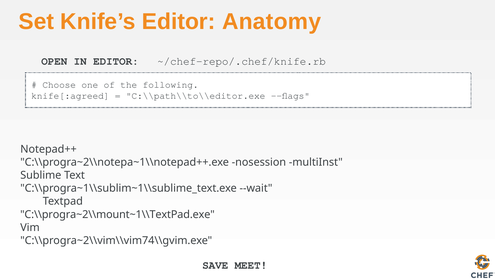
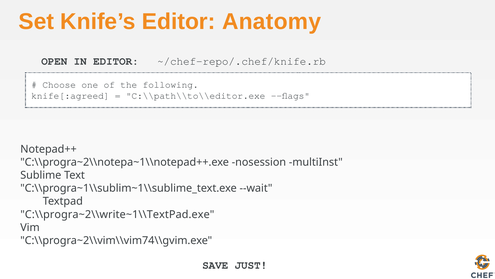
C:\\progra~2\\mount~1\\TextPad.exe: C:\\progra~2\\mount~1\\TextPad.exe -> C:\\progra~2\\write~1\\TextPad.exe (117, 214)
MEET: MEET -> JUST (251, 265)
